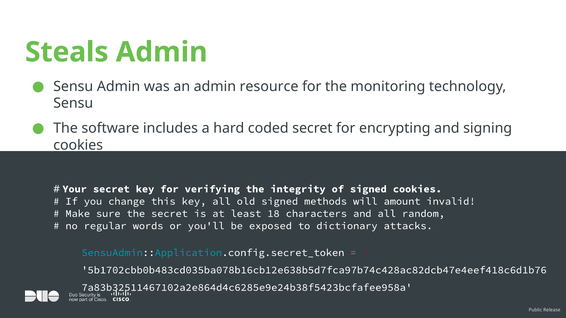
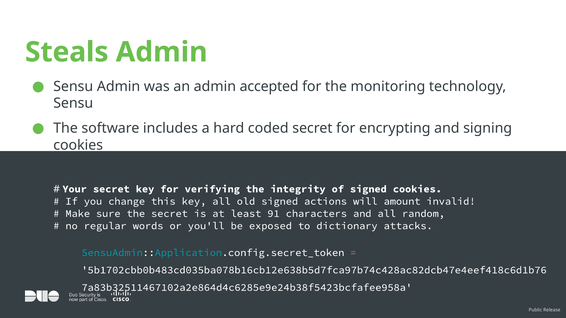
resource: resource -> accepted (269, 86)
methods: methods -> actions (326, 201)
18: 18 -> 91 (273, 214)
